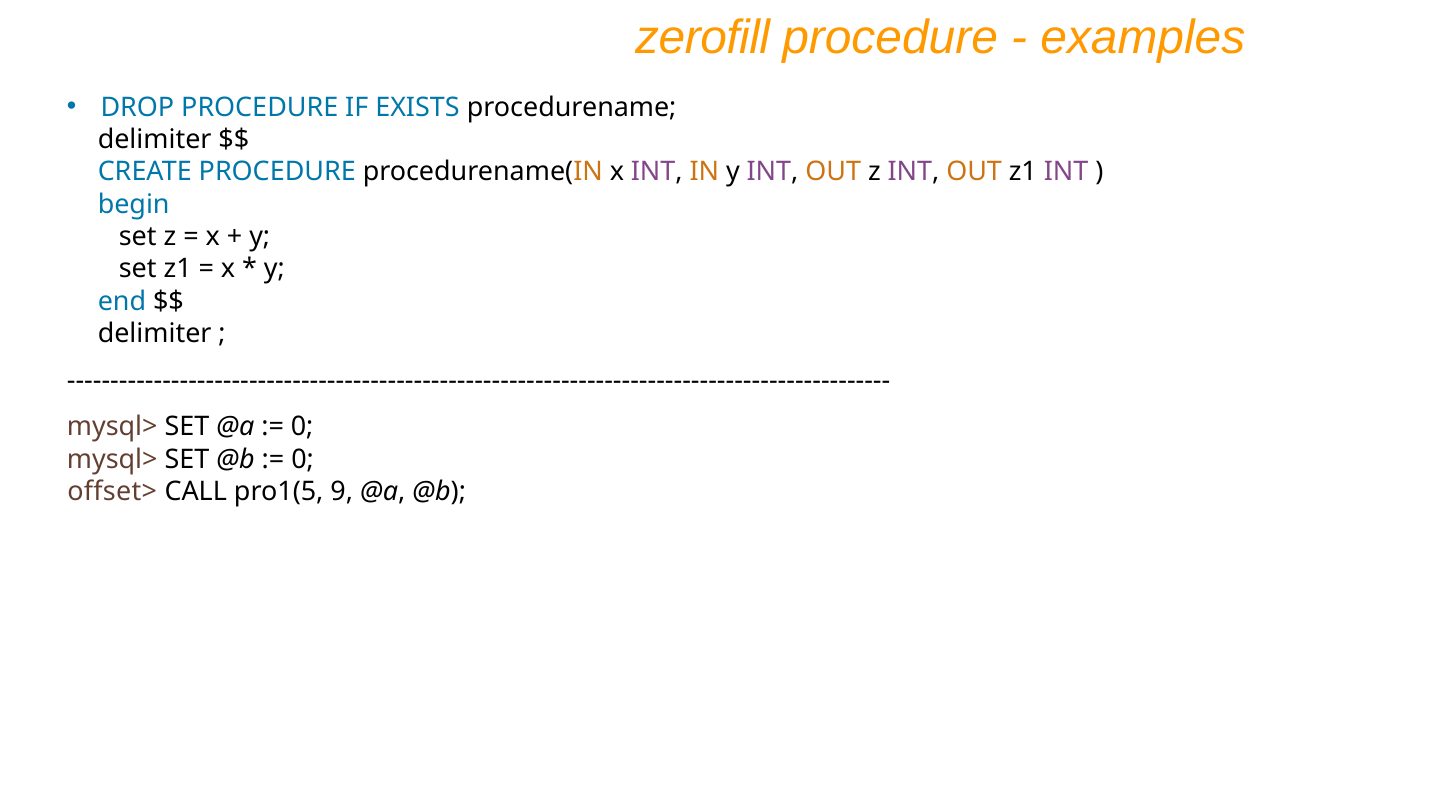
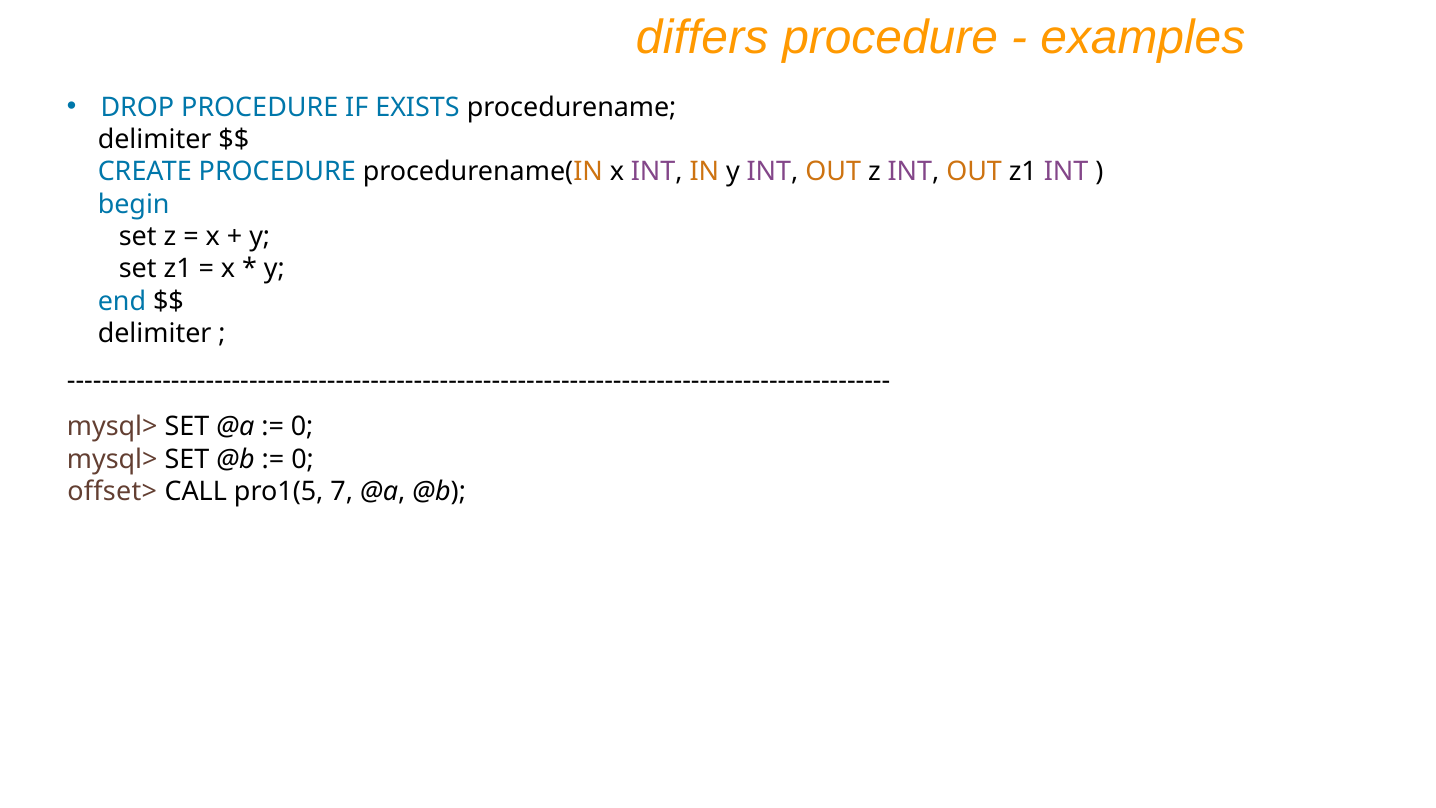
zerofill: zerofill -> differs (702, 37)
9: 9 -> 7 (342, 491)
